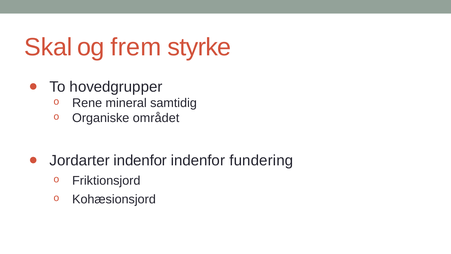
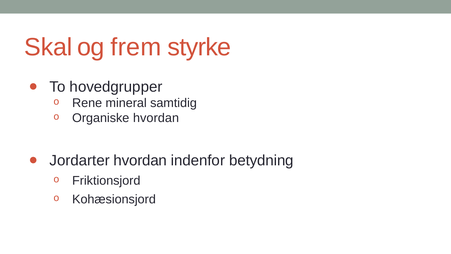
Organiske området: området -> hvordan (156, 118)
Jordarter indenfor: indenfor -> hvordan (140, 160)
fundering: fundering -> betydning (261, 160)
